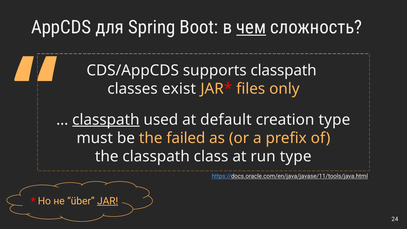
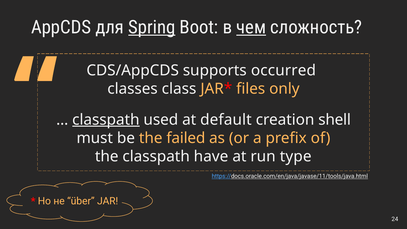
Spring underline: none -> present (152, 27)
supports classpath: classpath -> occurred (283, 70)
exist: exist -> class (179, 89)
creation type: type -> shell (335, 120)
class: class -> have (211, 156)
JAR underline: present -> none (108, 201)
